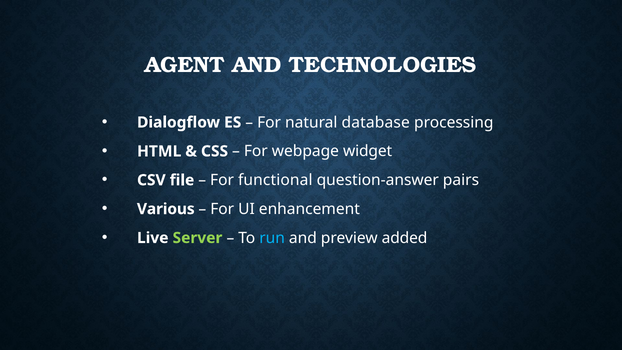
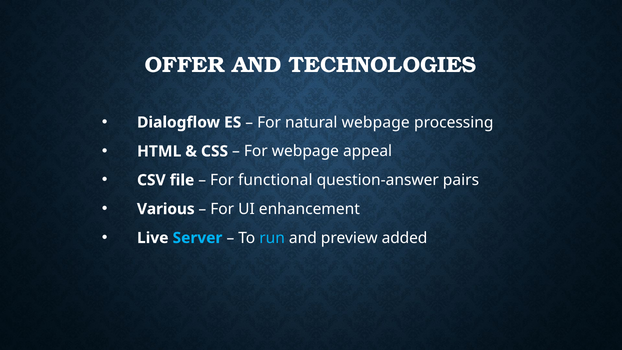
AGENT: AGENT -> OFFER (185, 65)
natural database: database -> webpage (376, 122)
widget: widget -> appeal (368, 151)
Server colour: light green -> light blue (197, 238)
